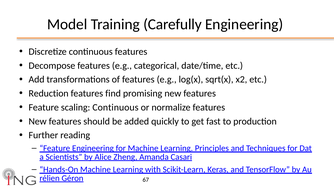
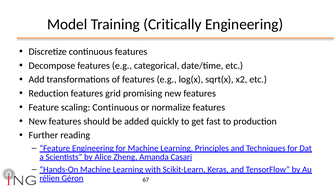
Carefully: Carefully -> Critically (172, 24)
find: find -> grid (113, 93)
